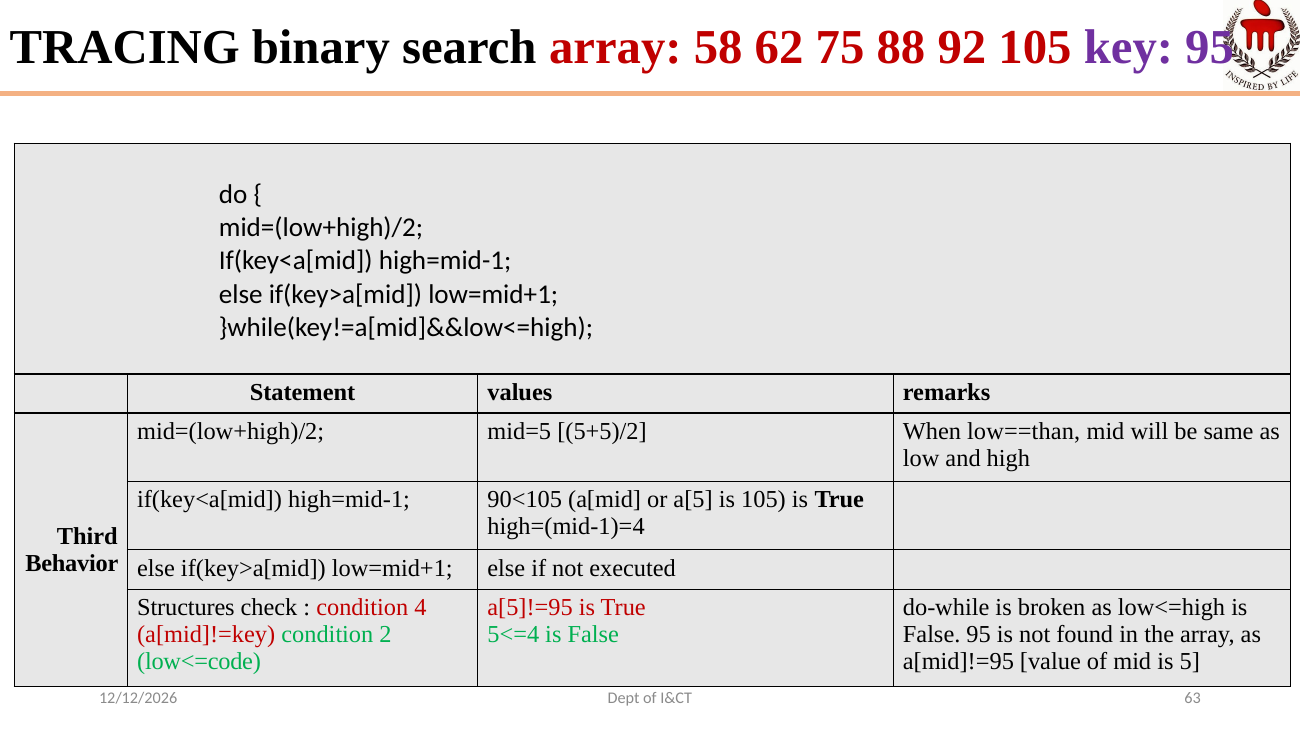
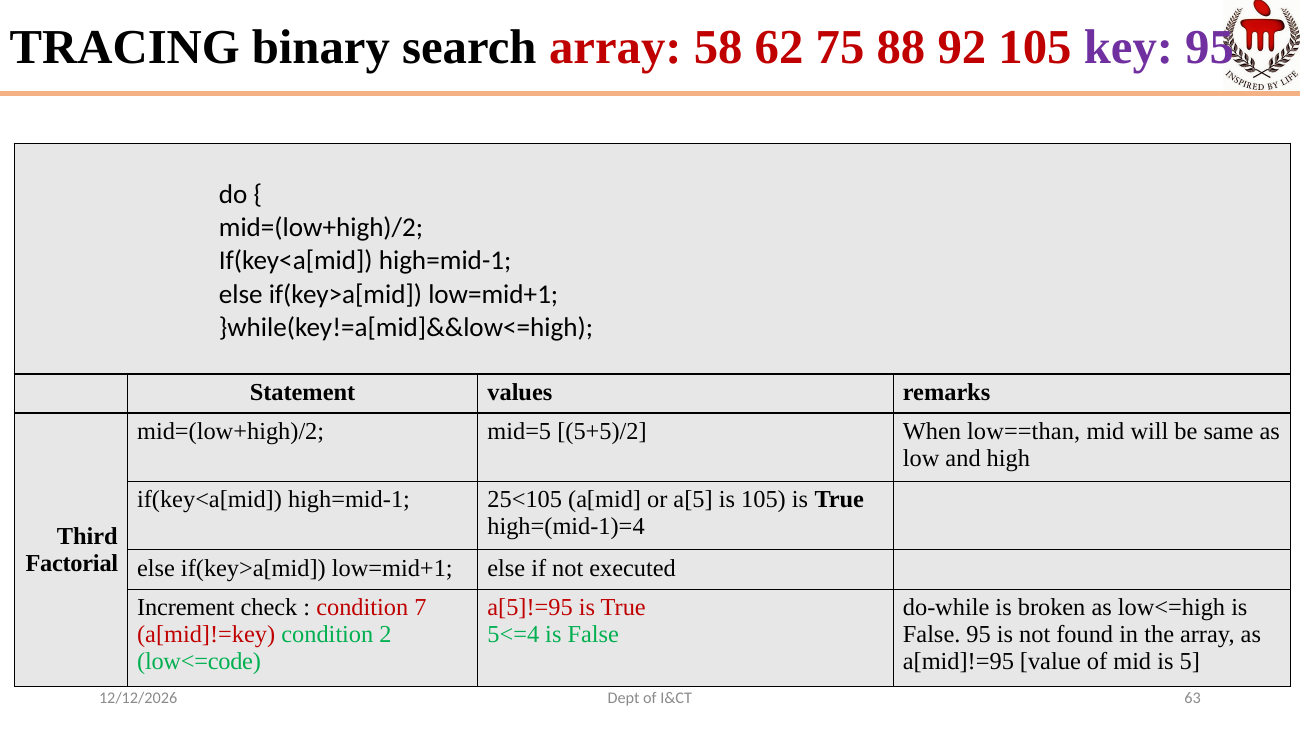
90<105: 90<105 -> 25<105 (525, 500)
Behavior: Behavior -> Factorial (72, 564)
Structures: Structures -> Increment (186, 608)
4: 4 -> 7 (420, 608)
